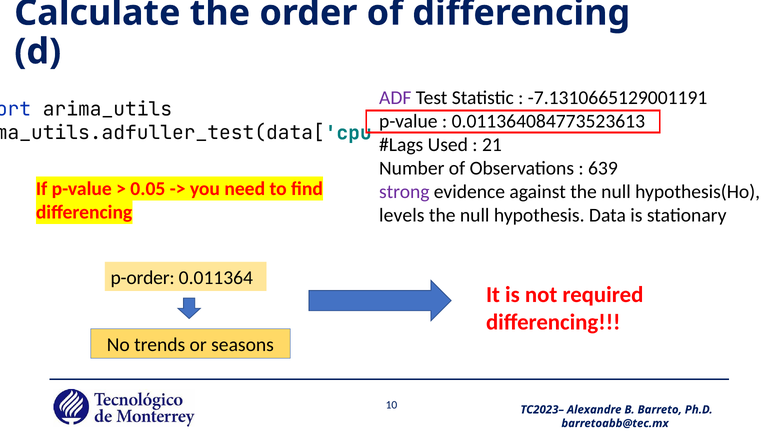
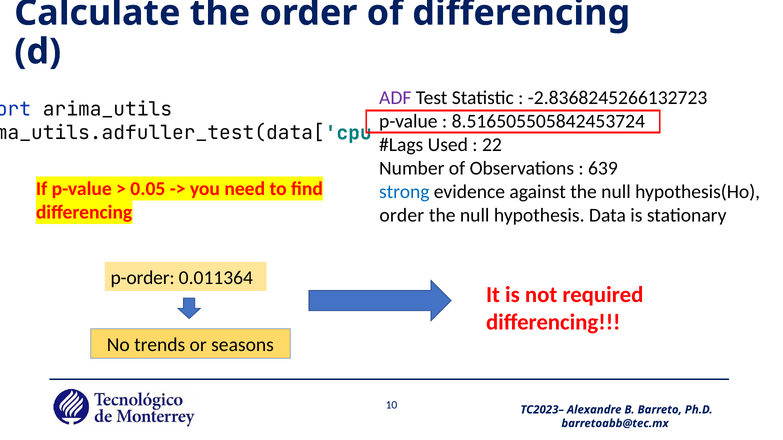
-7.1310665129001191: -7.1310665129001191 -> -2.8368245266132723 (618, 98)
0.011364084773523613: 0.011364084773523613 -> 8.516505505842453724 (548, 121)
21: 21 -> 22 (492, 145)
strong colour: purple -> blue (404, 192)
levels: levels -> order (402, 215)
